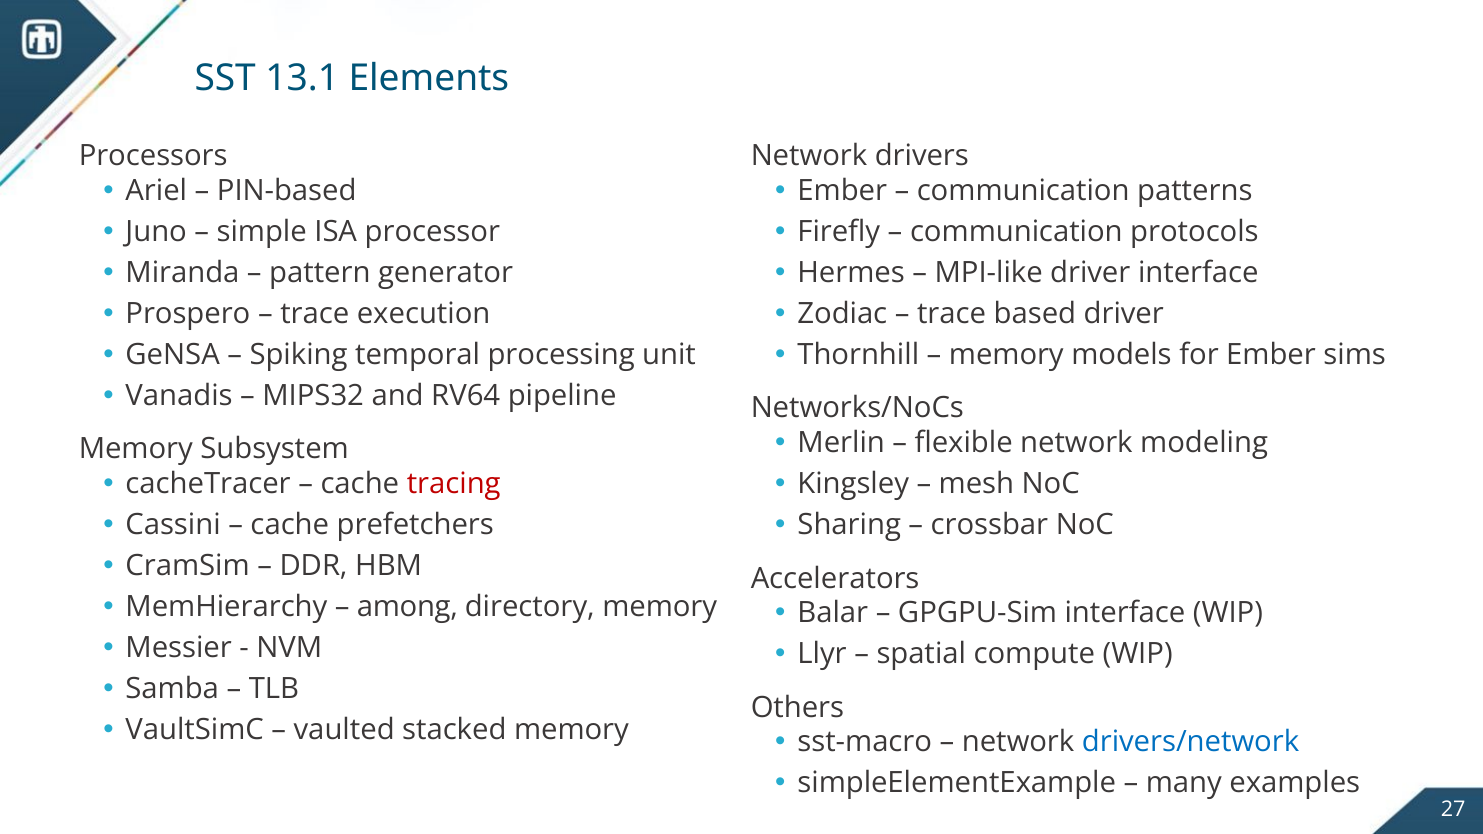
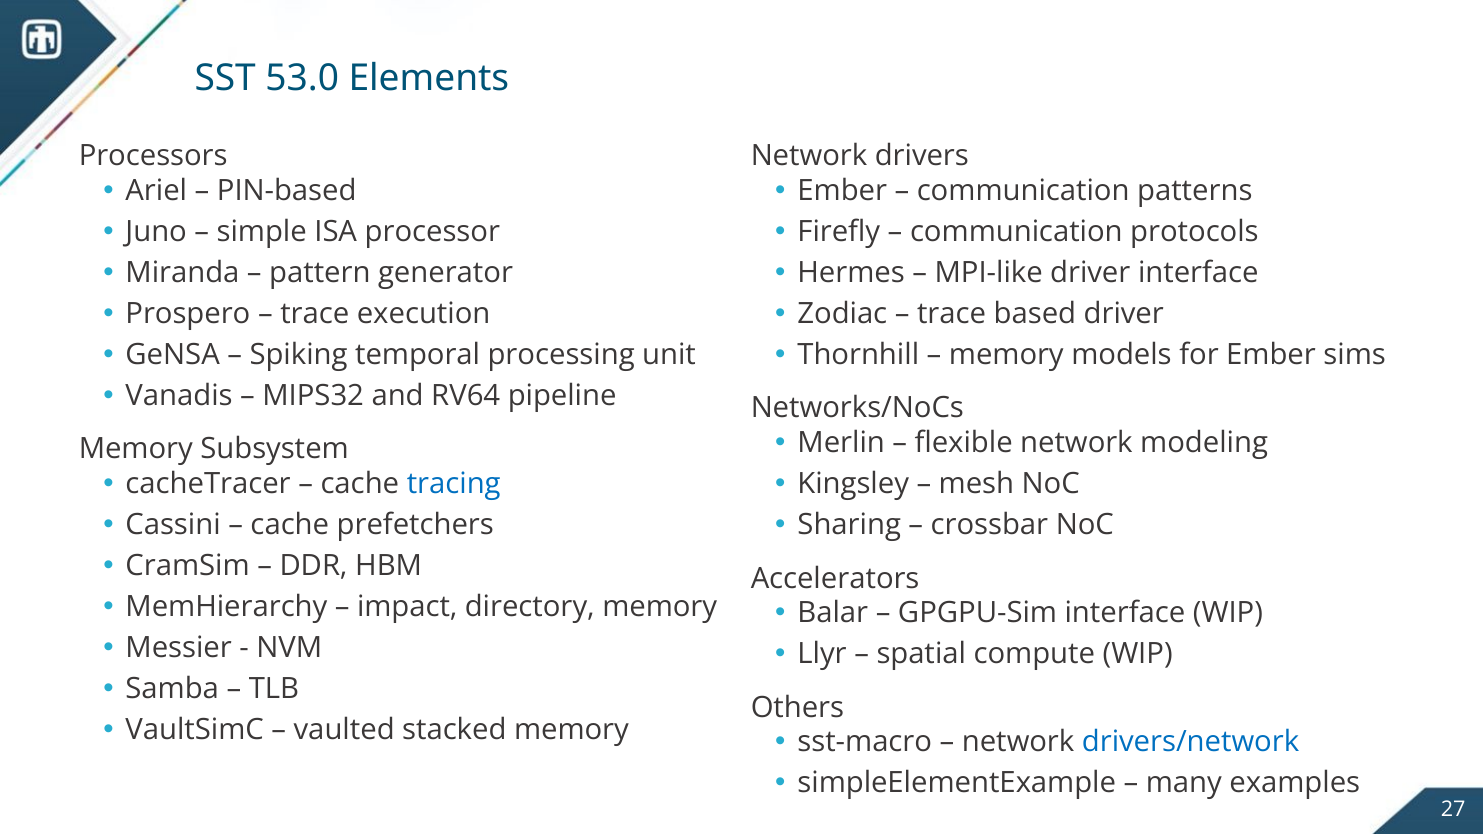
13.1: 13.1 -> 53.0 (302, 79)
tracing colour: red -> blue (454, 484)
among: among -> impact (407, 607)
